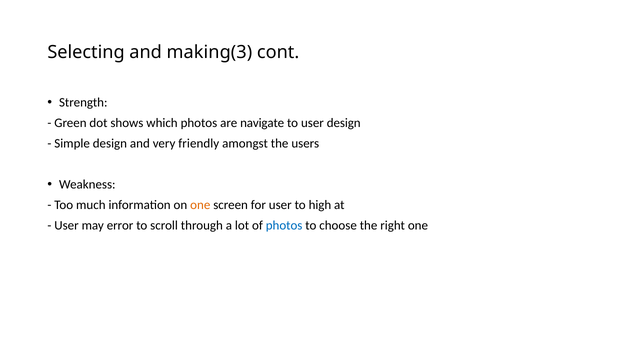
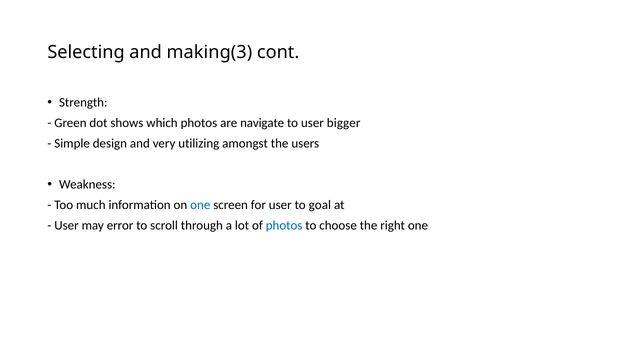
user design: design -> bigger (344, 123)
friendly: friendly -> utilizing (199, 143)
one colour: orange -> blue (200, 205)
high: high -> goal (320, 205)
